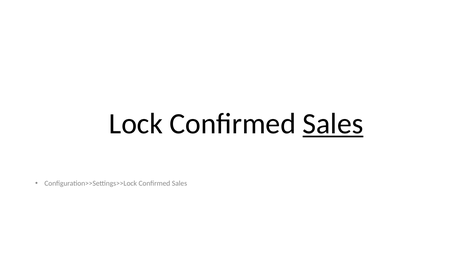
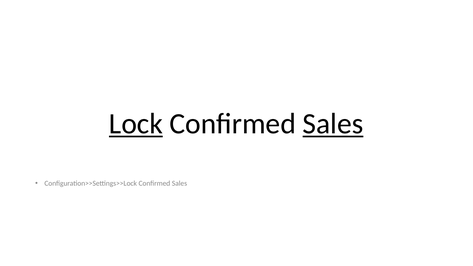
Lock underline: none -> present (136, 124)
